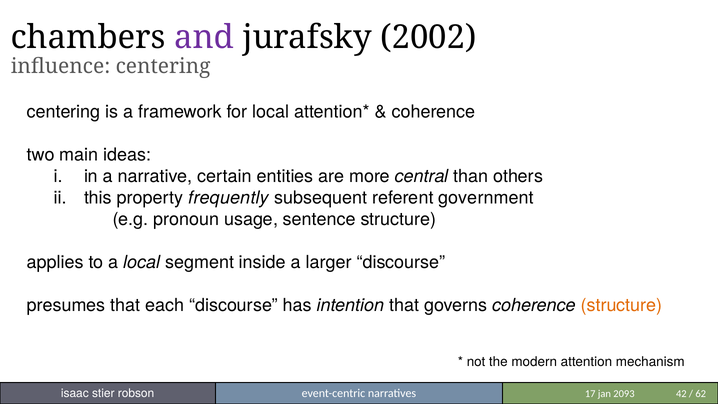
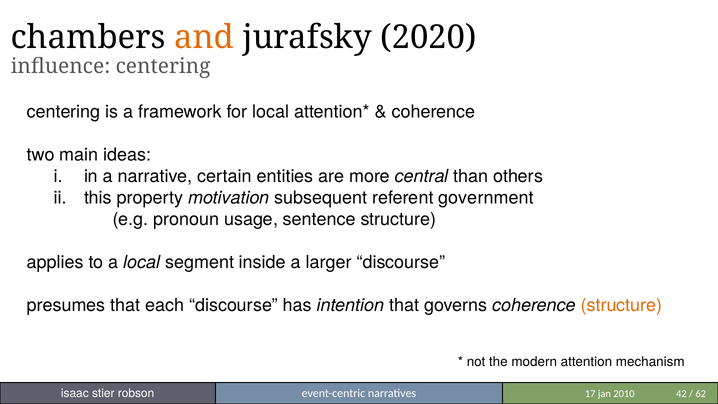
and colour: purple -> orange (204, 37)
2002: 2002 -> 2020 (428, 37)
frequently: frequently -> motivation (229, 198)
2093: 2093 -> 2010 (624, 394)
